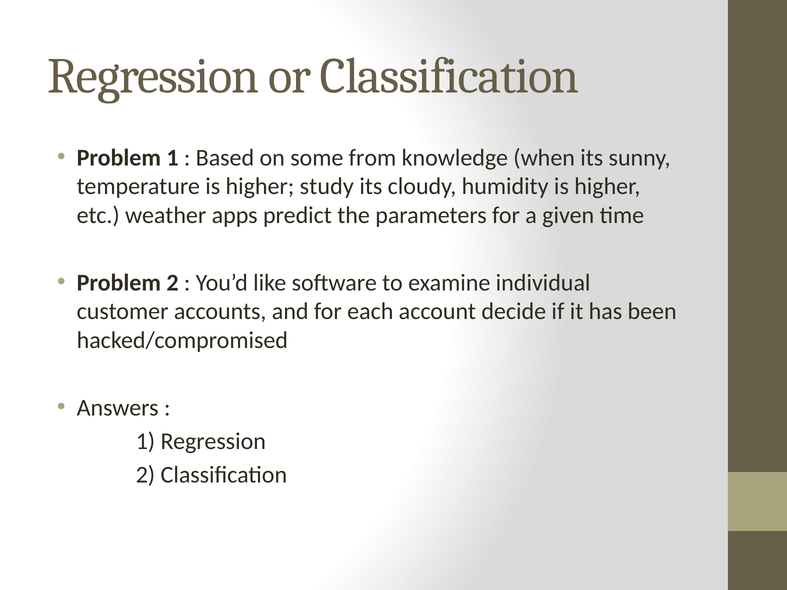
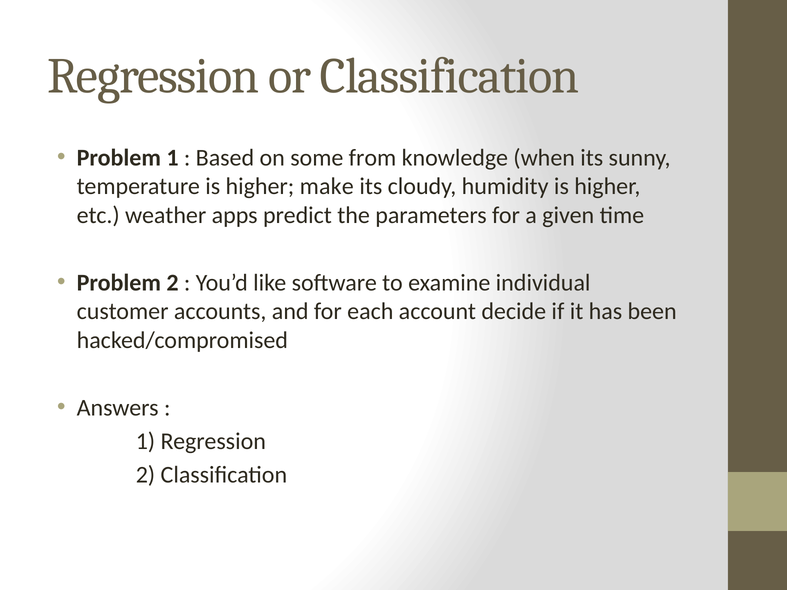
study: study -> make (327, 187)
